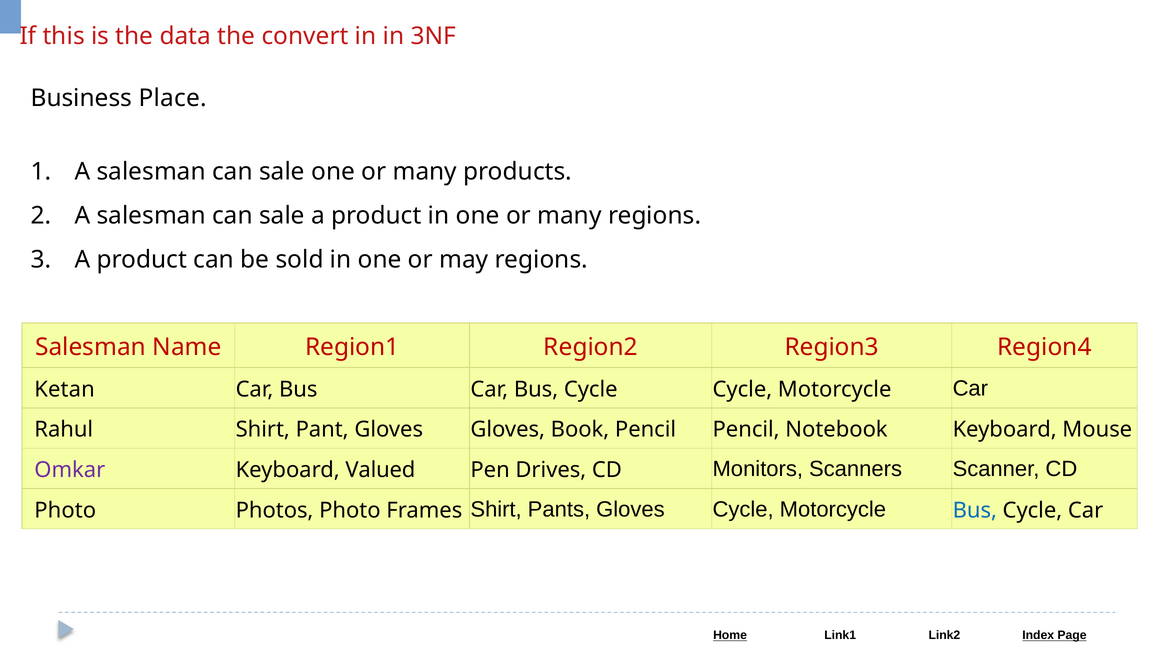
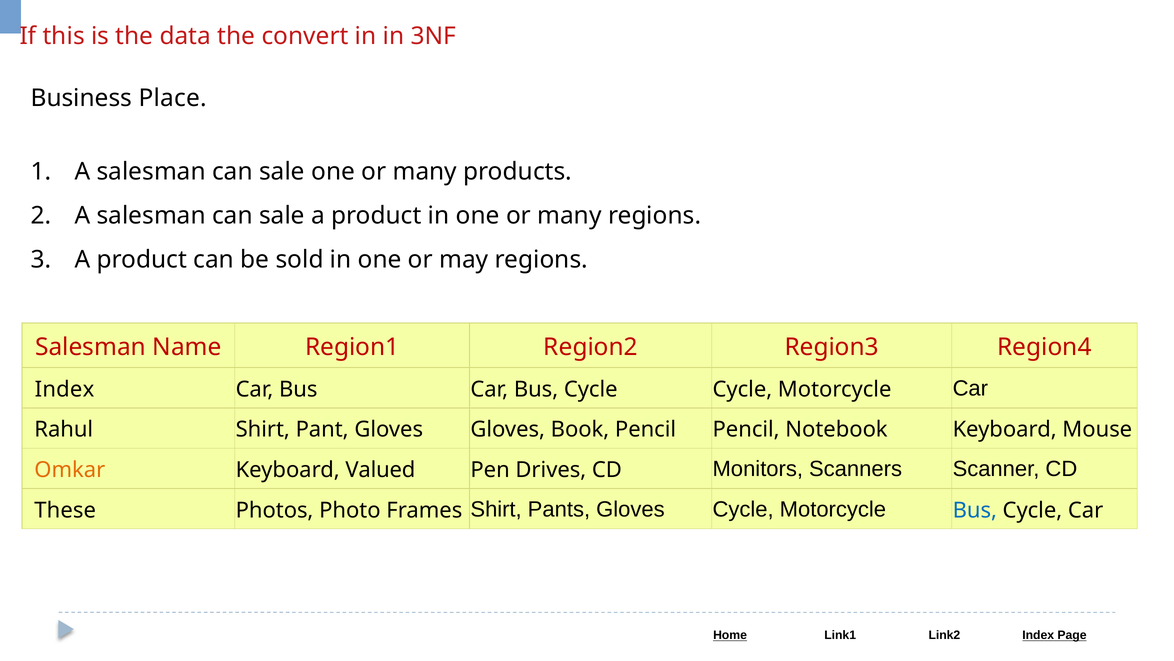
Ketan: Ketan -> Index (64, 389)
Omkar colour: purple -> orange (70, 470)
Photo: Photo -> These (65, 510)
